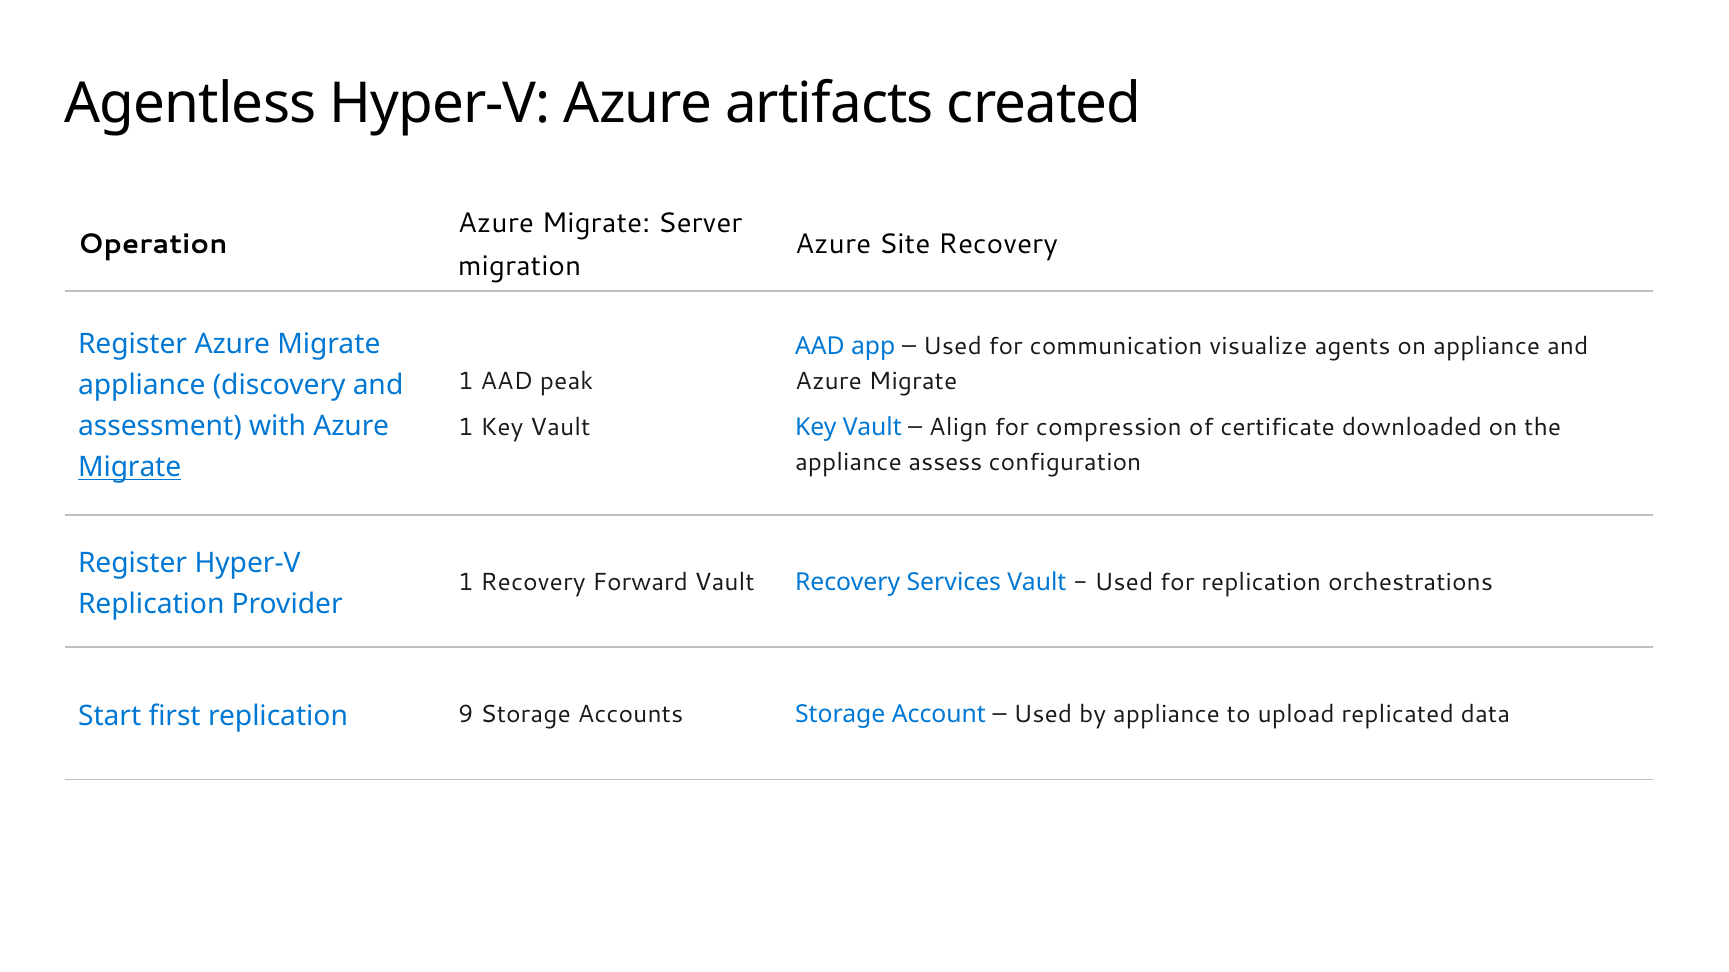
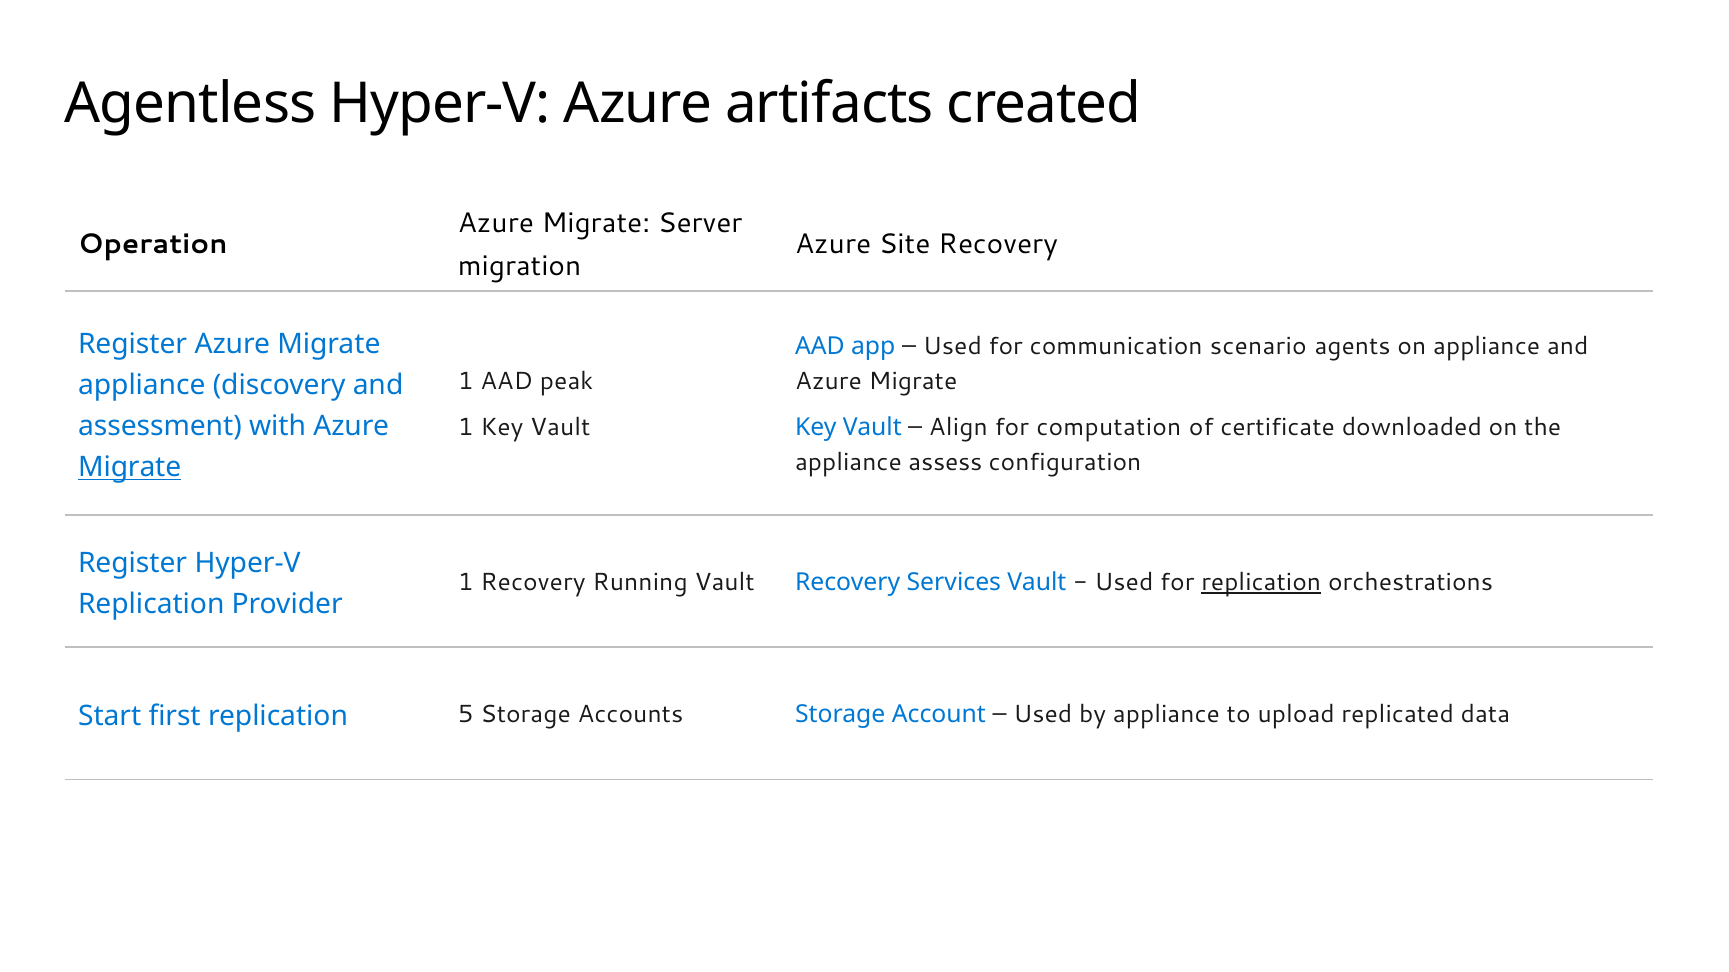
visualize: visualize -> scenario (1258, 346)
compression: compression -> computation (1109, 427)
Forward: Forward -> Running (640, 583)
replication underline: none -> present (1261, 583)
9: 9 -> 5 (466, 715)
